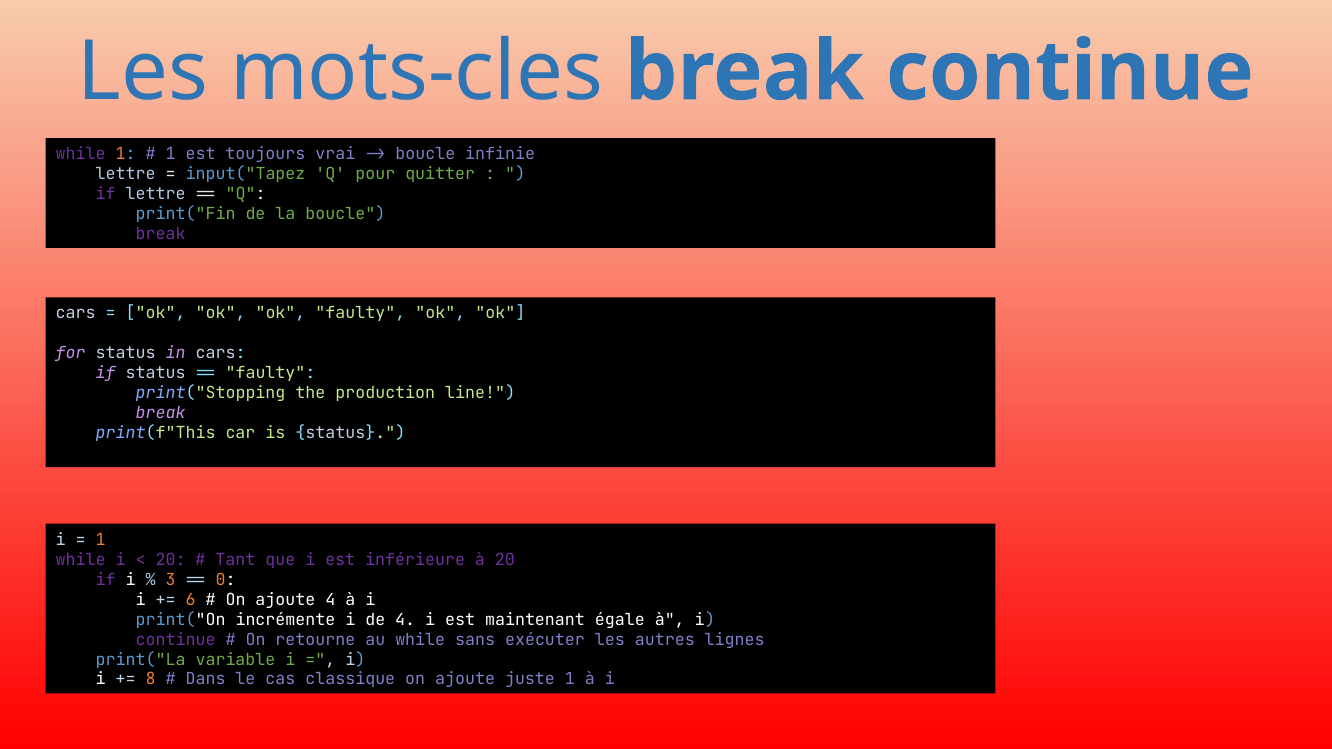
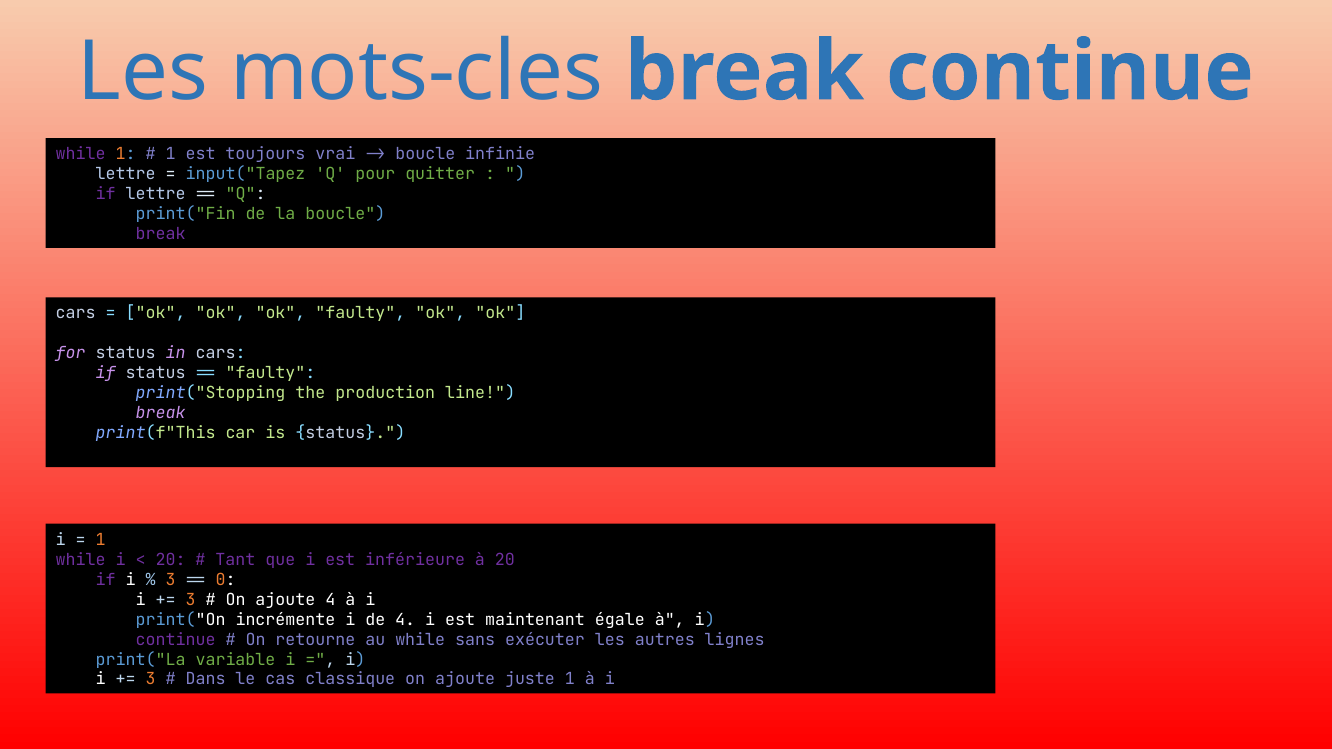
6: 6 -> 3 (191, 600)
8: 8 -> 3 (151, 680)
